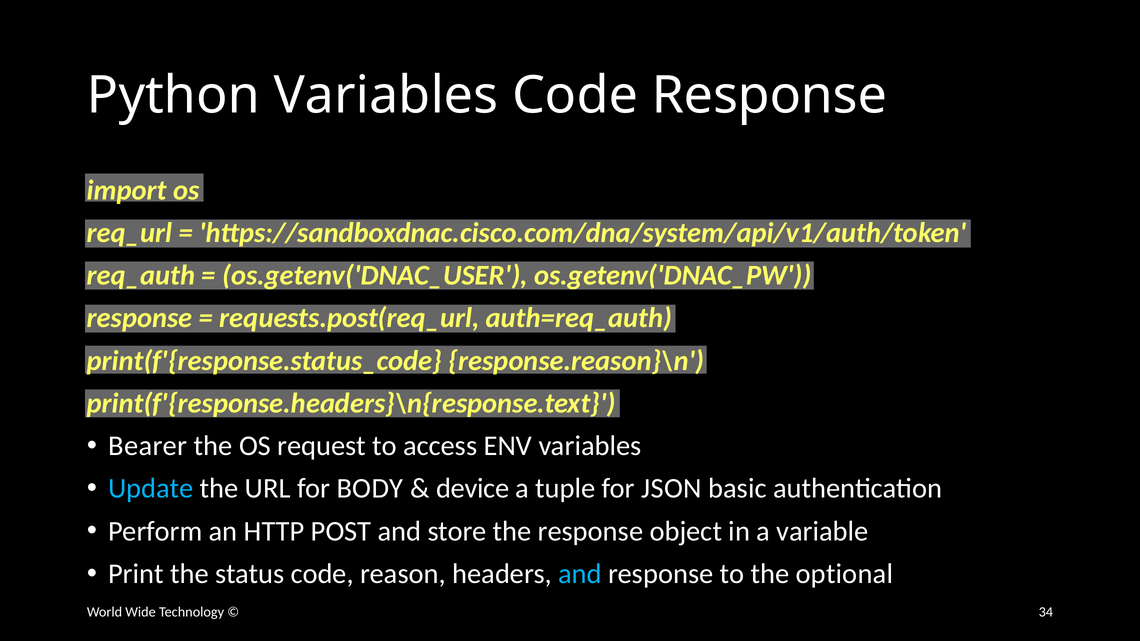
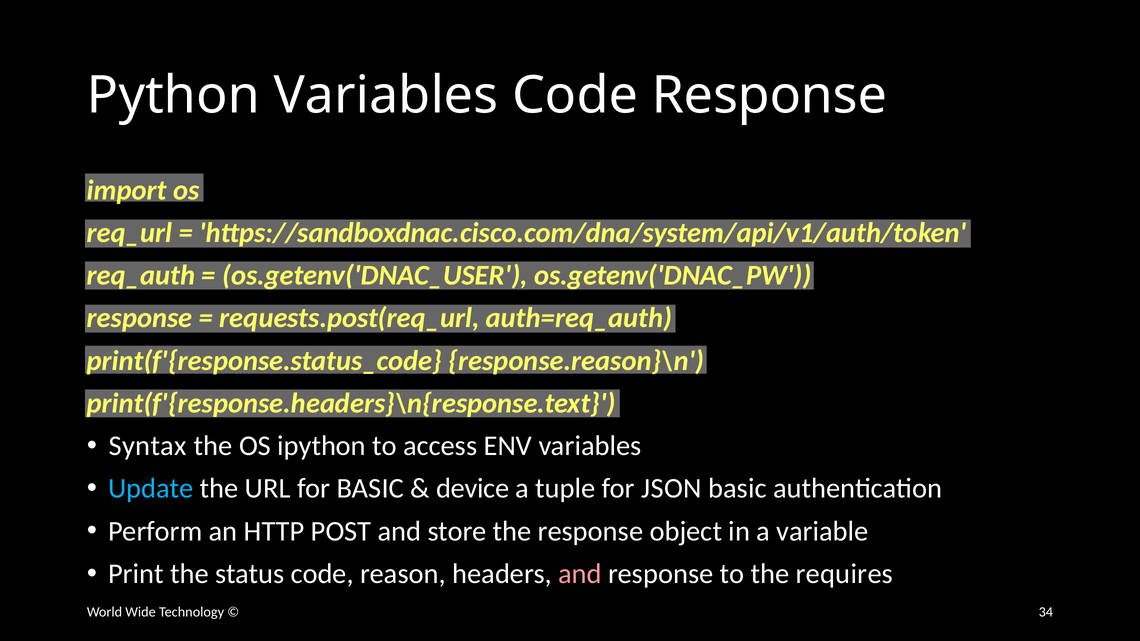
Bearer: Bearer -> Syntax (148, 446)
request: request -> ipython (322, 446)
for BODY: BODY -> BASIC (370, 489)
and colour: light blue -> pink (580, 574)
optional: optional -> requires (844, 574)
